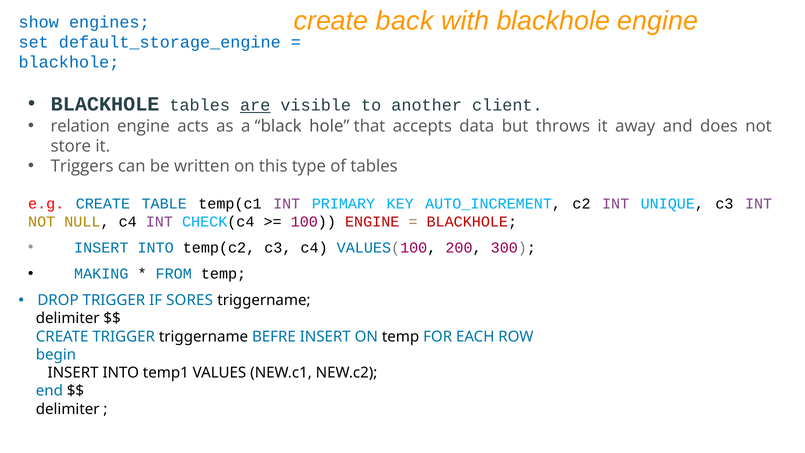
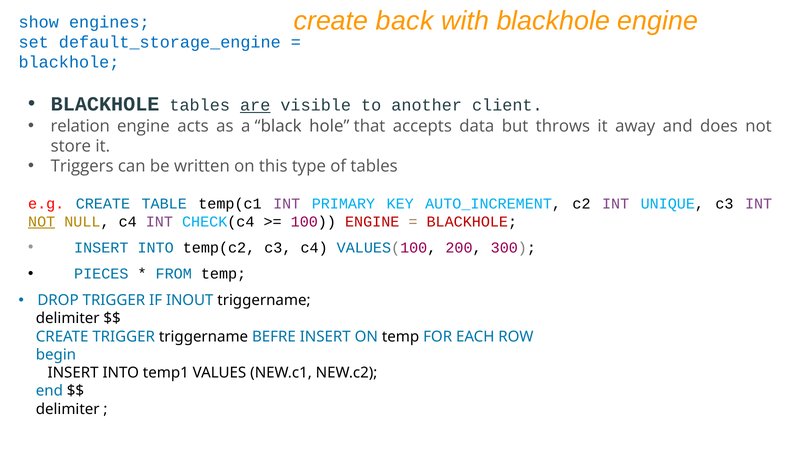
NOT underline: none -> present (42, 222)
MAKING: MAKING -> PIECES (101, 274)
SORES: SORES -> INOUT (190, 300)
